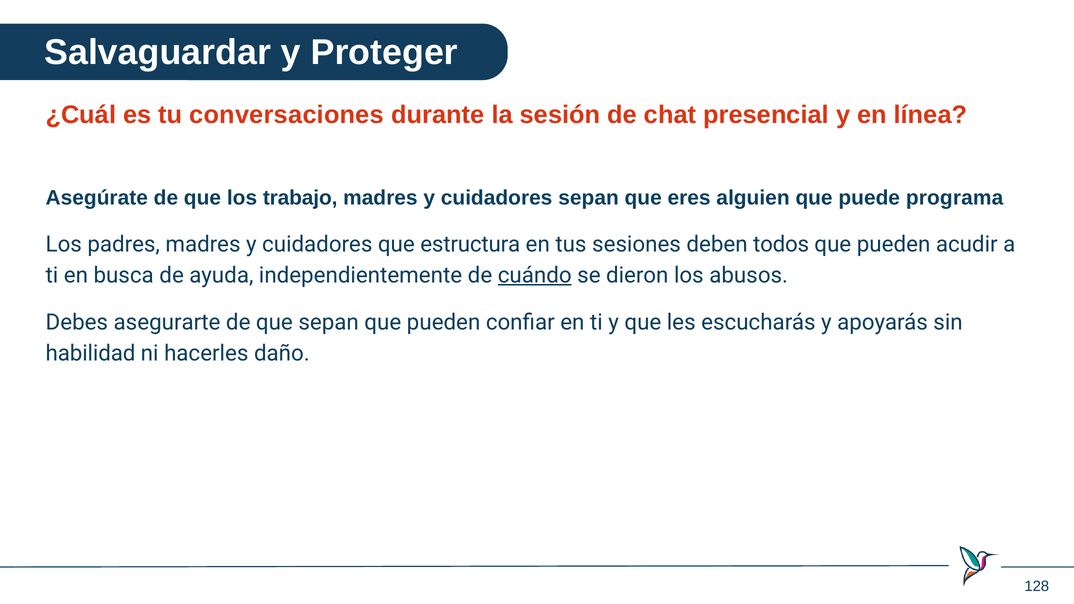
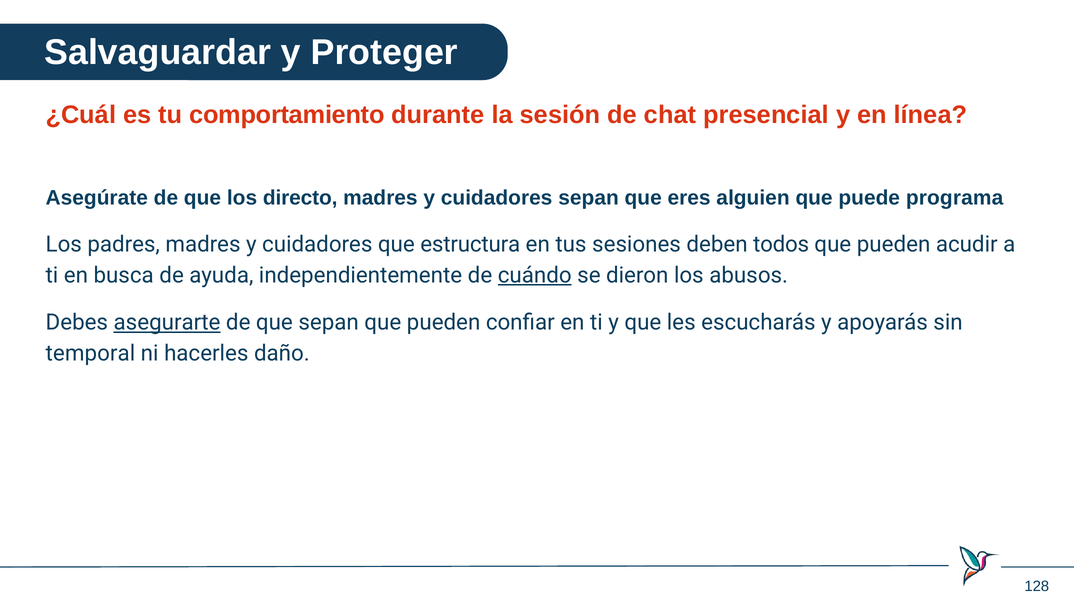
conversaciones: conversaciones -> comportamiento (287, 115)
trabajo: trabajo -> directo (300, 198)
asegurarte underline: none -> present (167, 323)
habilidad: habilidad -> temporal (90, 354)
